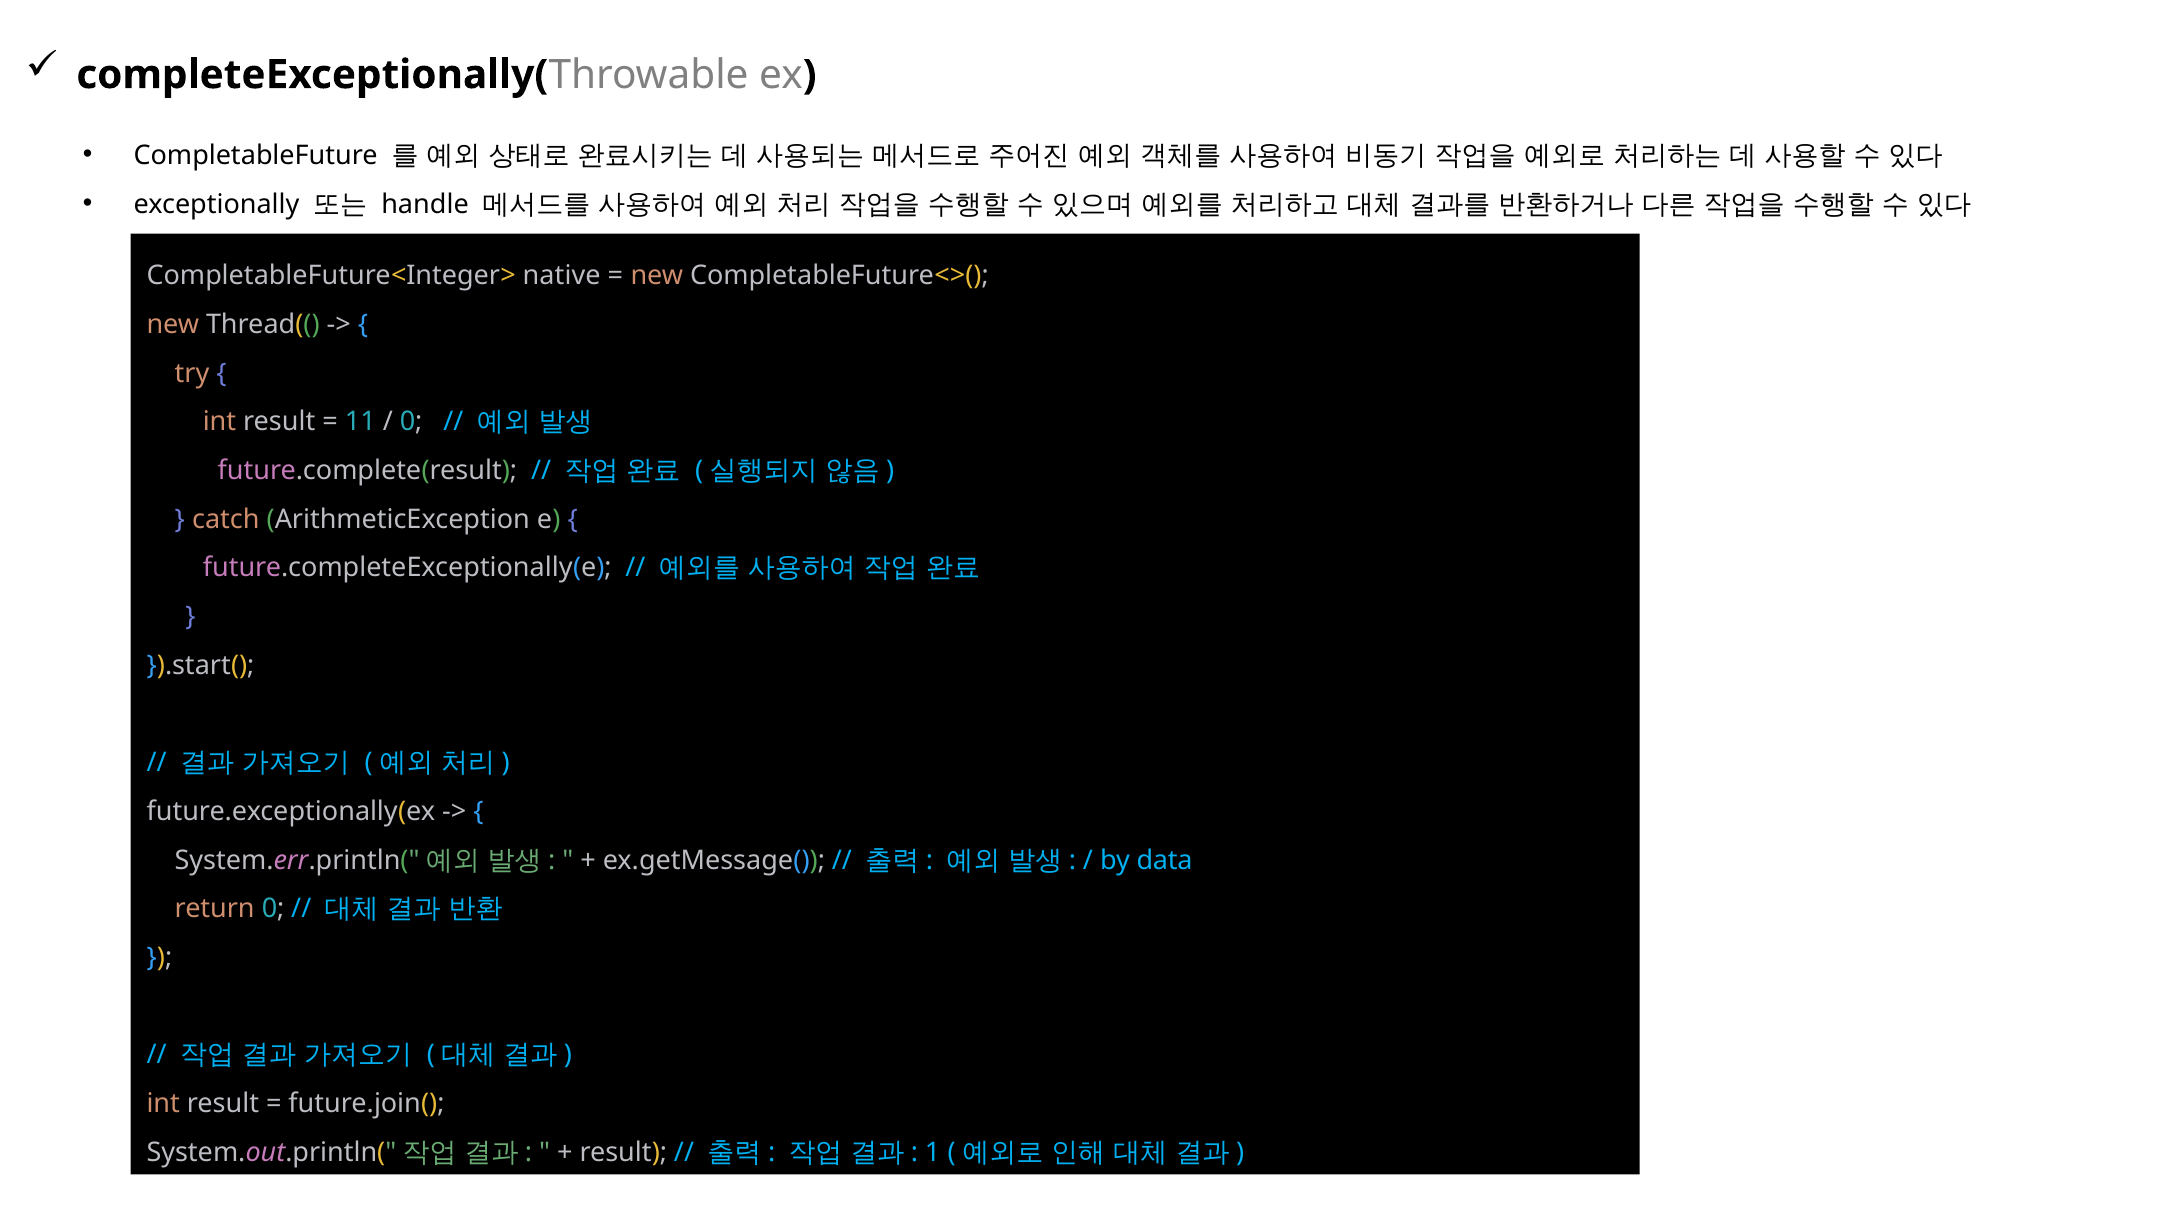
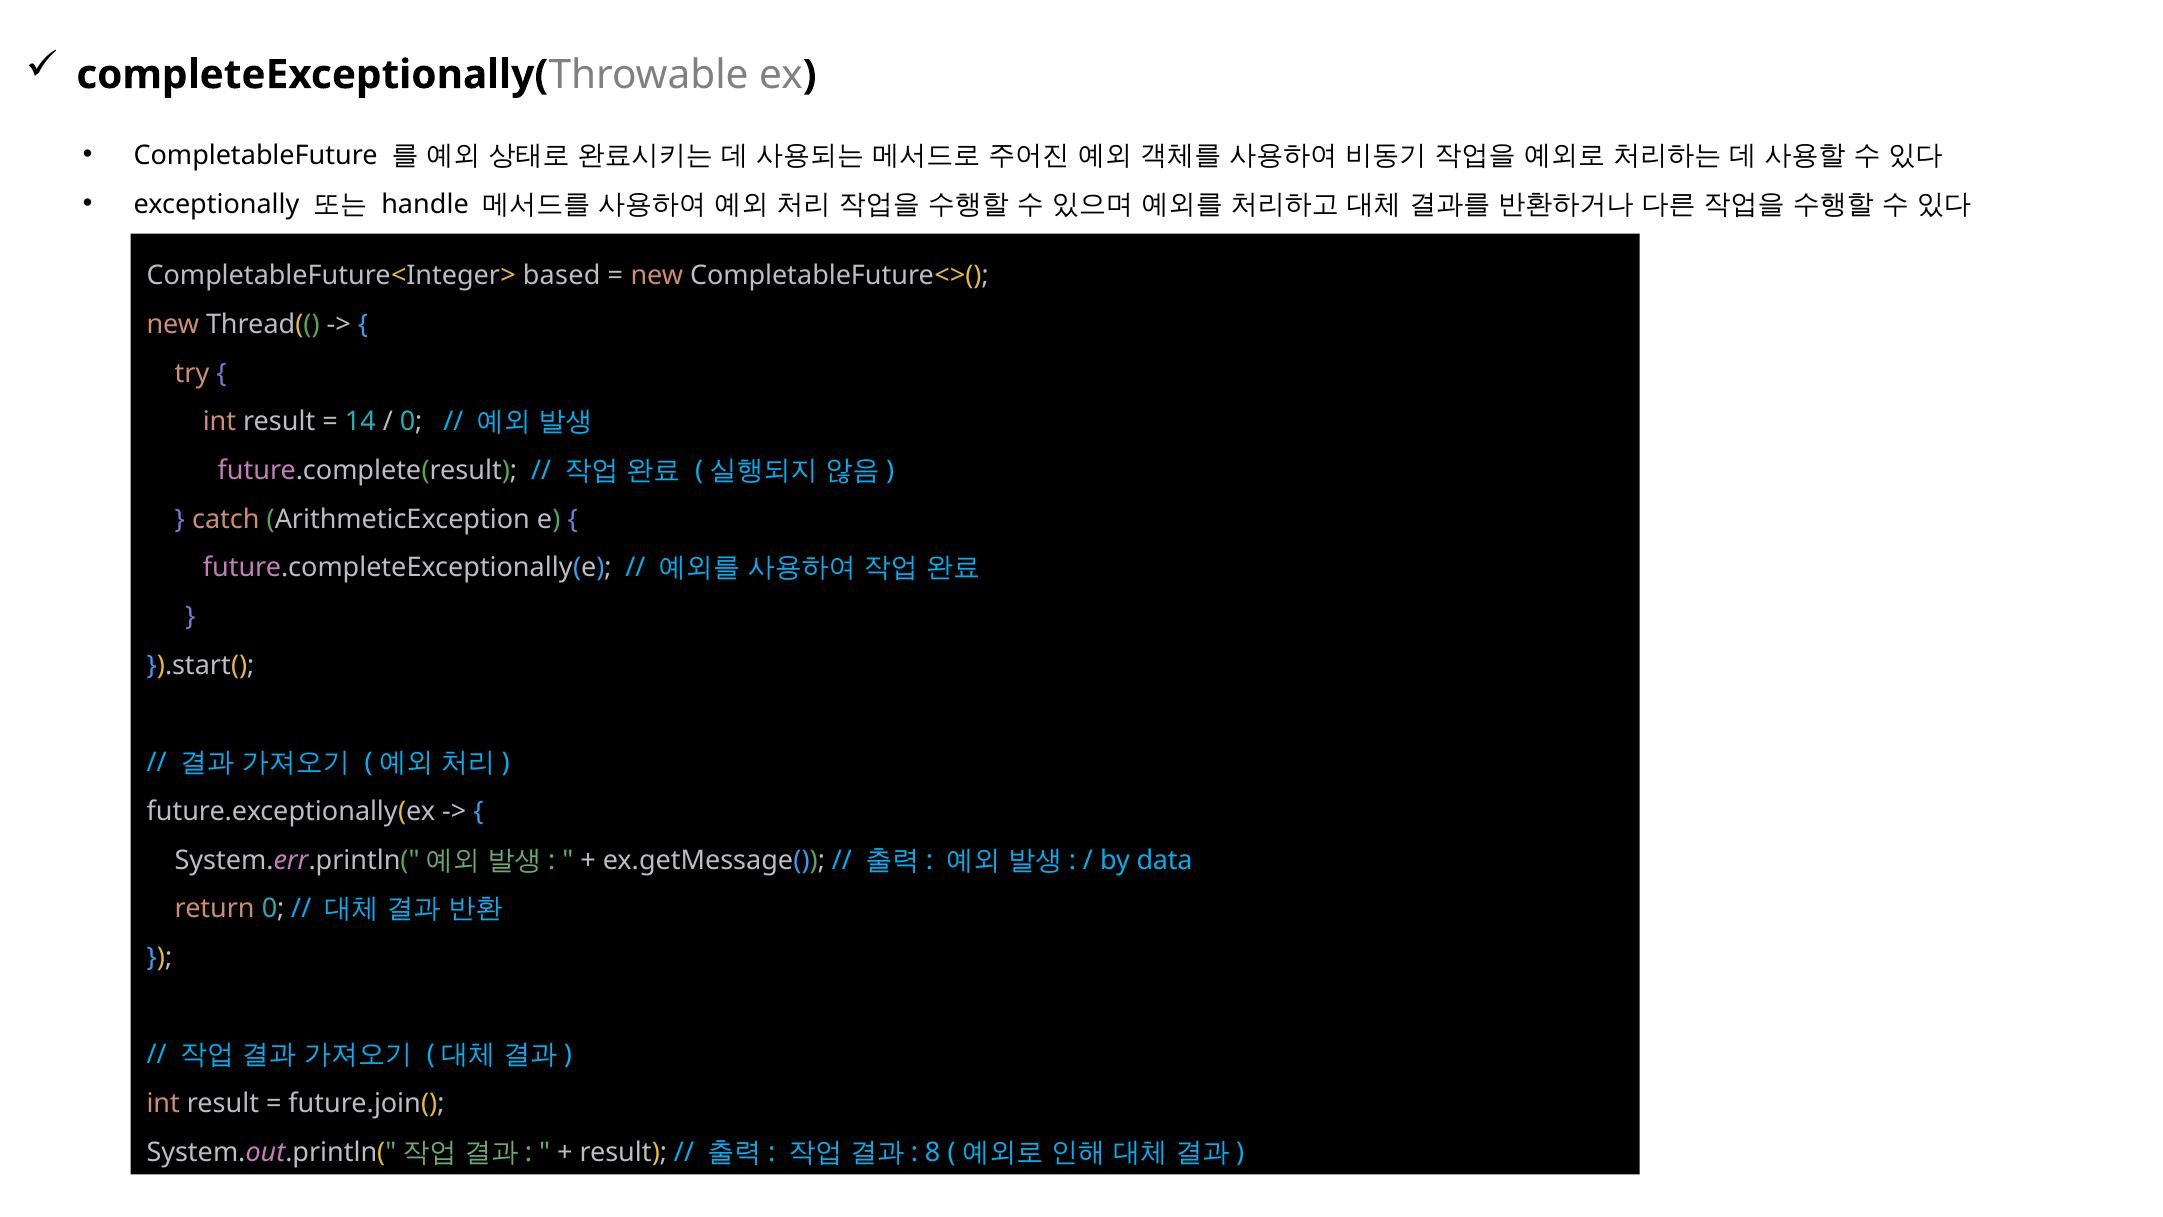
native: native -> based (562, 276)
11: 11 -> 14 (360, 422)
1: 1 -> 8 (933, 1152)
